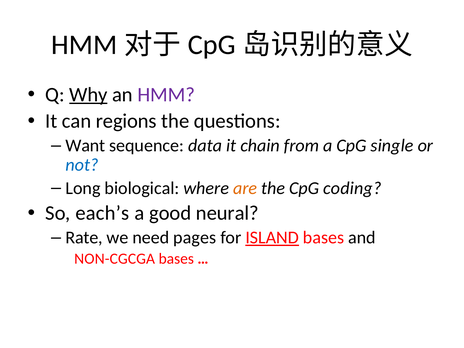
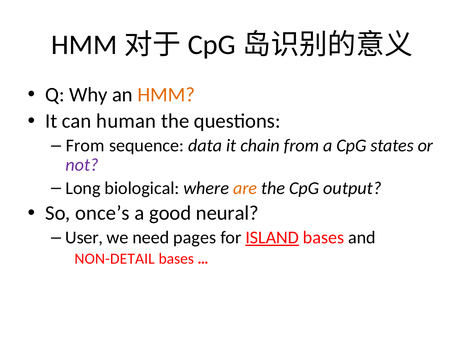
Why underline: present -> none (88, 95)
HMM colour: purple -> orange (166, 95)
regions: regions -> human (126, 121)
Want: Want -> From (85, 145)
single: single -> states (392, 145)
not colour: blue -> purple (82, 165)
coding: coding -> output (352, 188)
each’s: each’s -> once’s (102, 213)
Rate: Rate -> User (84, 238)
NON-CGCGA: NON-CGCGA -> NON-DETAIL (115, 259)
